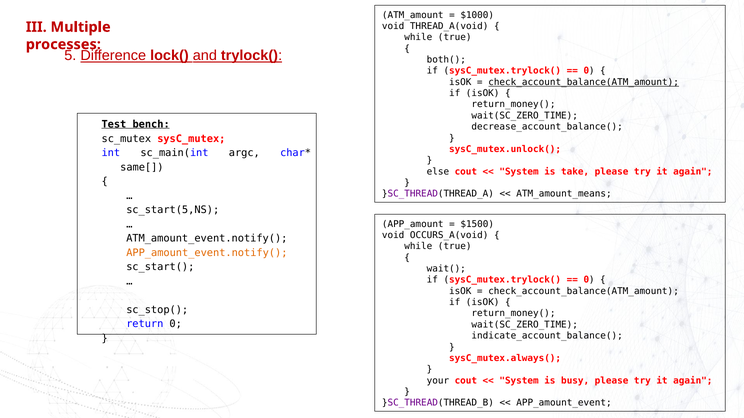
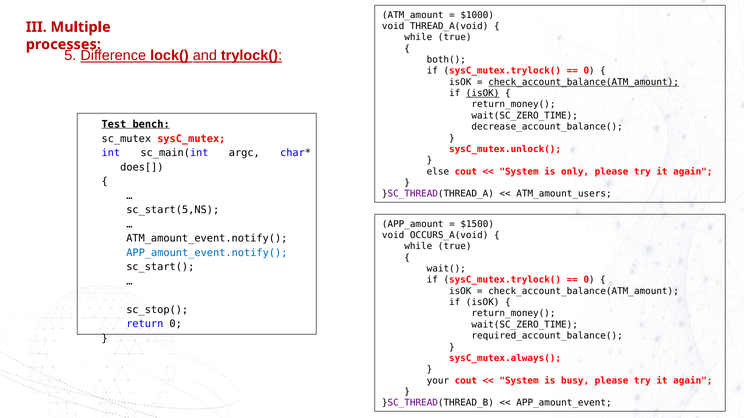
isOK underline: none -> present (483, 93)
same[: same[ -> does[ (142, 168)
take: take -> only (575, 172)
ATM_amount_means: ATM_amount_means -> ATM_amount_users (564, 194)
APP_amount_event.notify( colour: orange -> blue (207, 253)
indicate_account_balance(: indicate_account_balance( -> required_account_balance( (547, 336)
